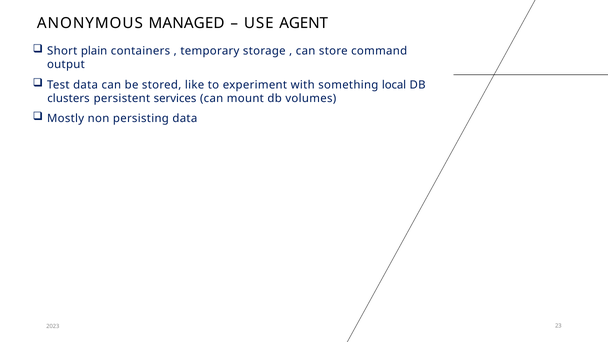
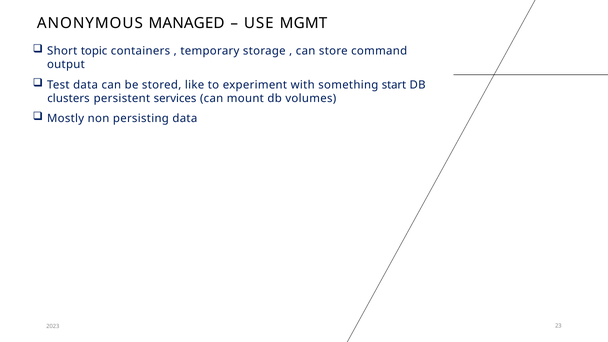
AGENT: AGENT -> MGMT (304, 23)
plain: plain -> topic (94, 51)
local: local -> start (394, 85)
